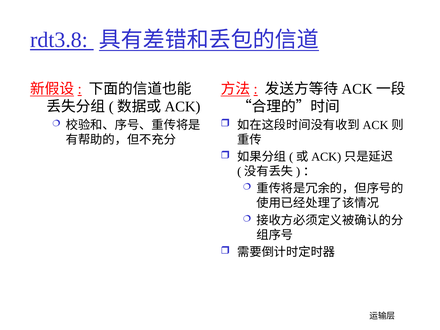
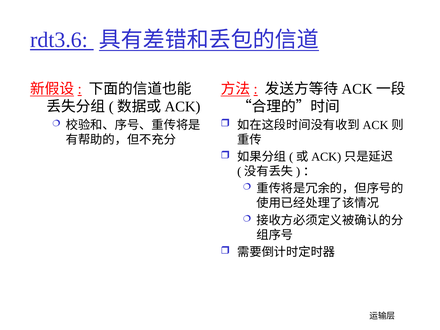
rdt3.8: rdt3.8 -> rdt3.6 (59, 40)
